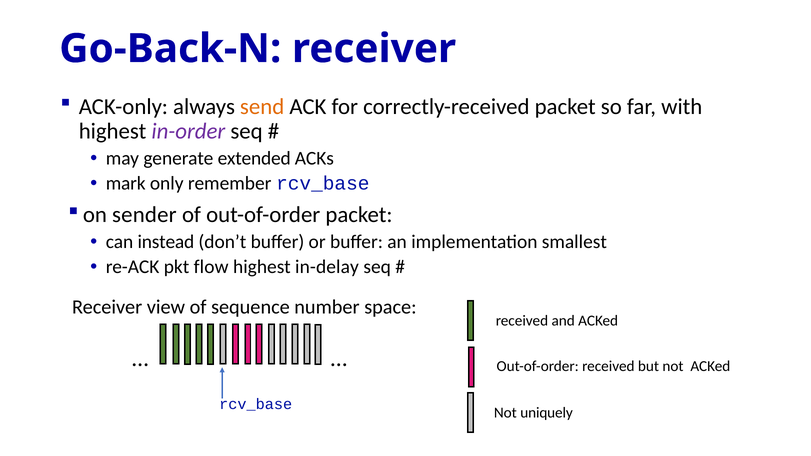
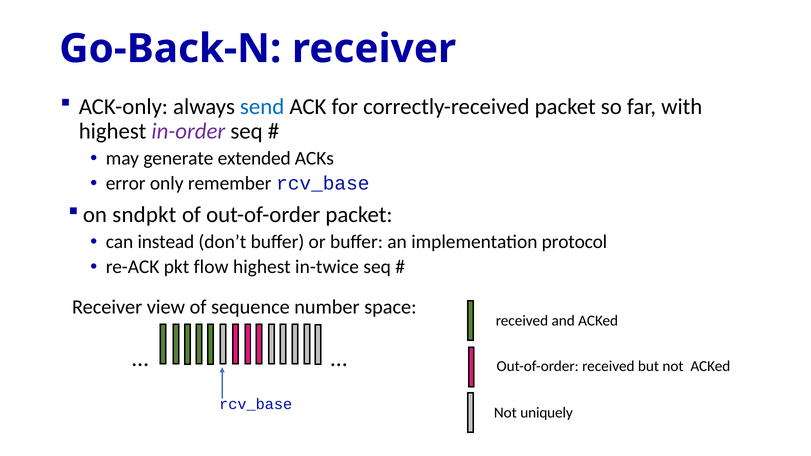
send colour: orange -> blue (262, 107)
mark: mark -> error (126, 184)
sender: sender -> sndpkt (144, 215)
smallest: smallest -> protocol (574, 242)
in-delay: in-delay -> in-twice (327, 267)
